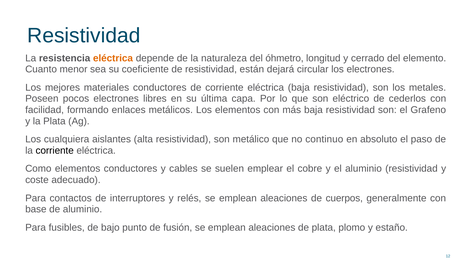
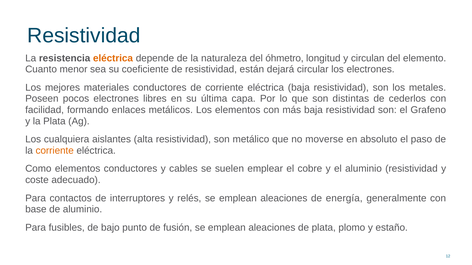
cerrado: cerrado -> circulan (368, 58)
eléctrico: eléctrico -> distintas (351, 99)
continuo: continuo -> moverse (324, 140)
corriente colour: black -> orange (55, 151)
cuerpos: cuerpos -> energía (344, 199)
